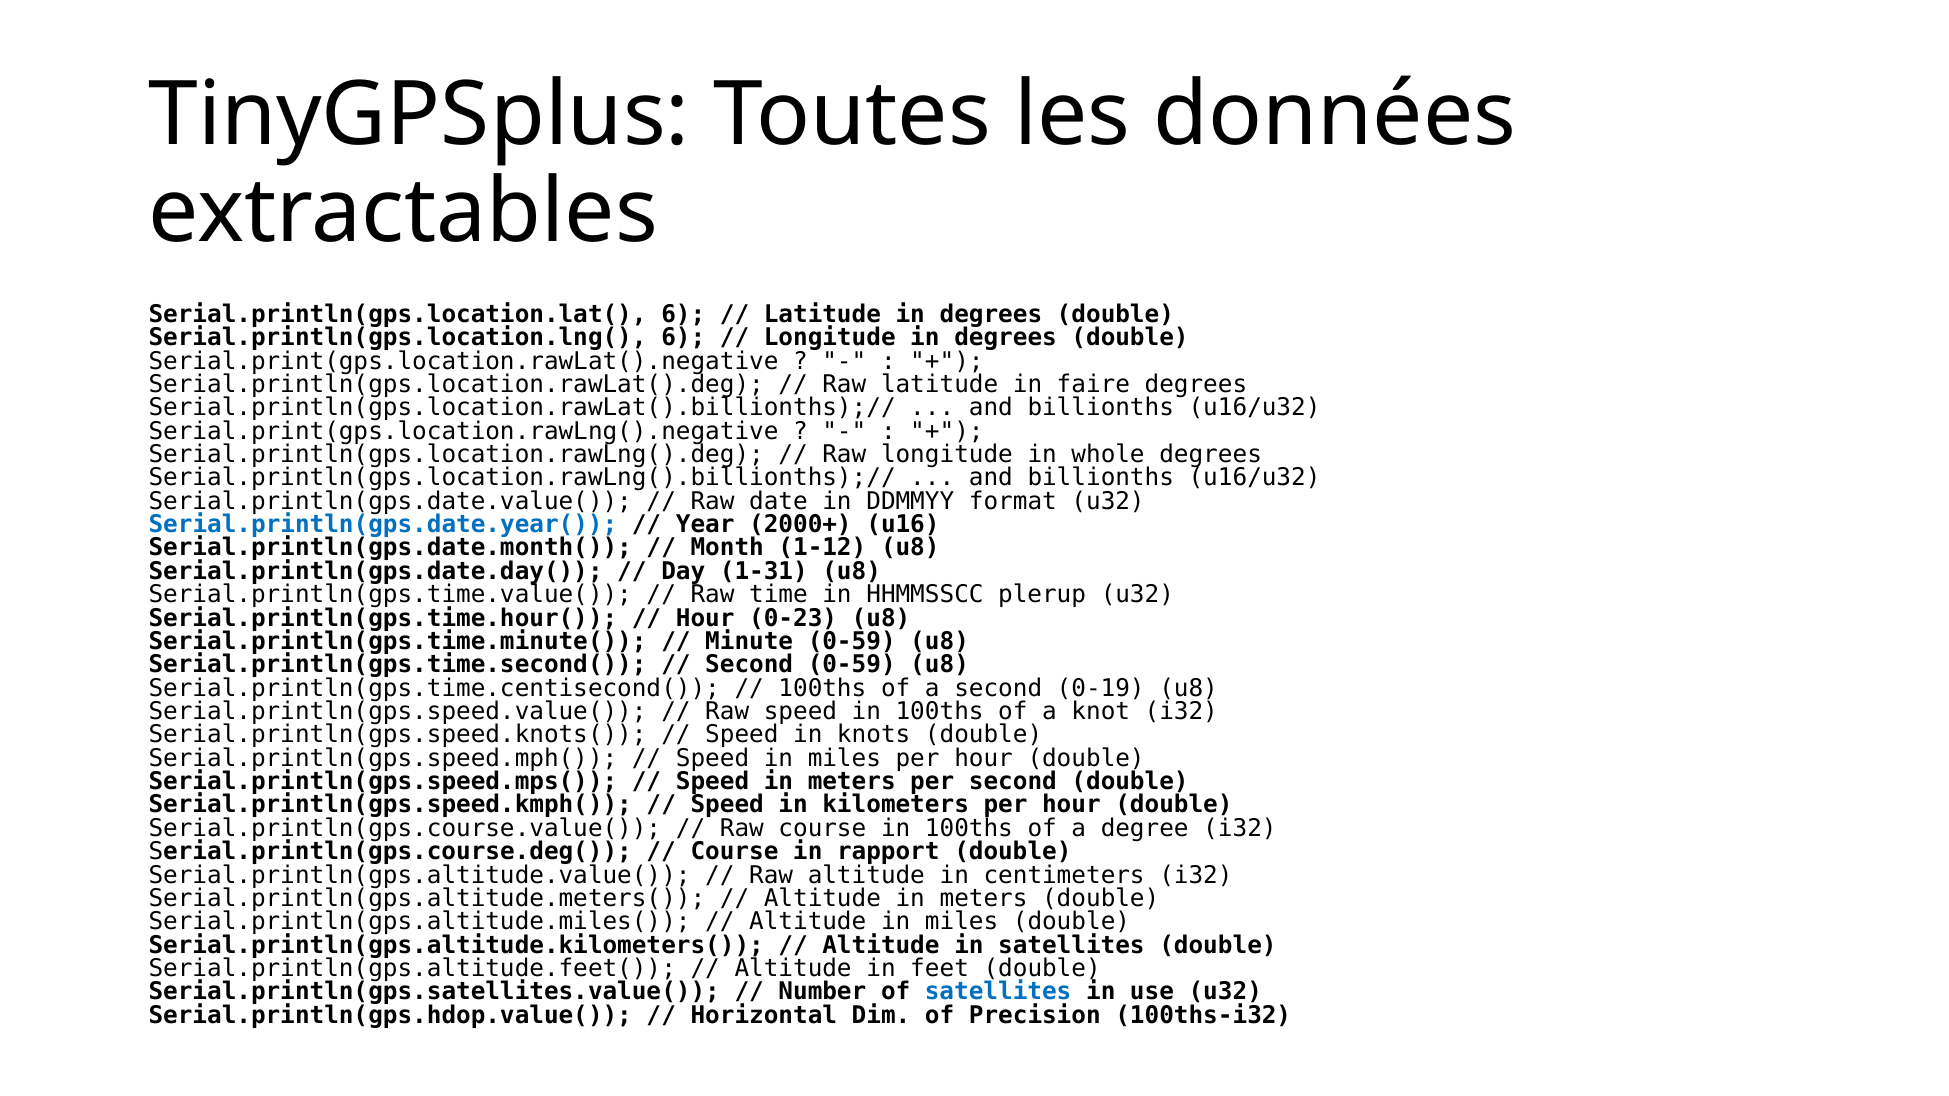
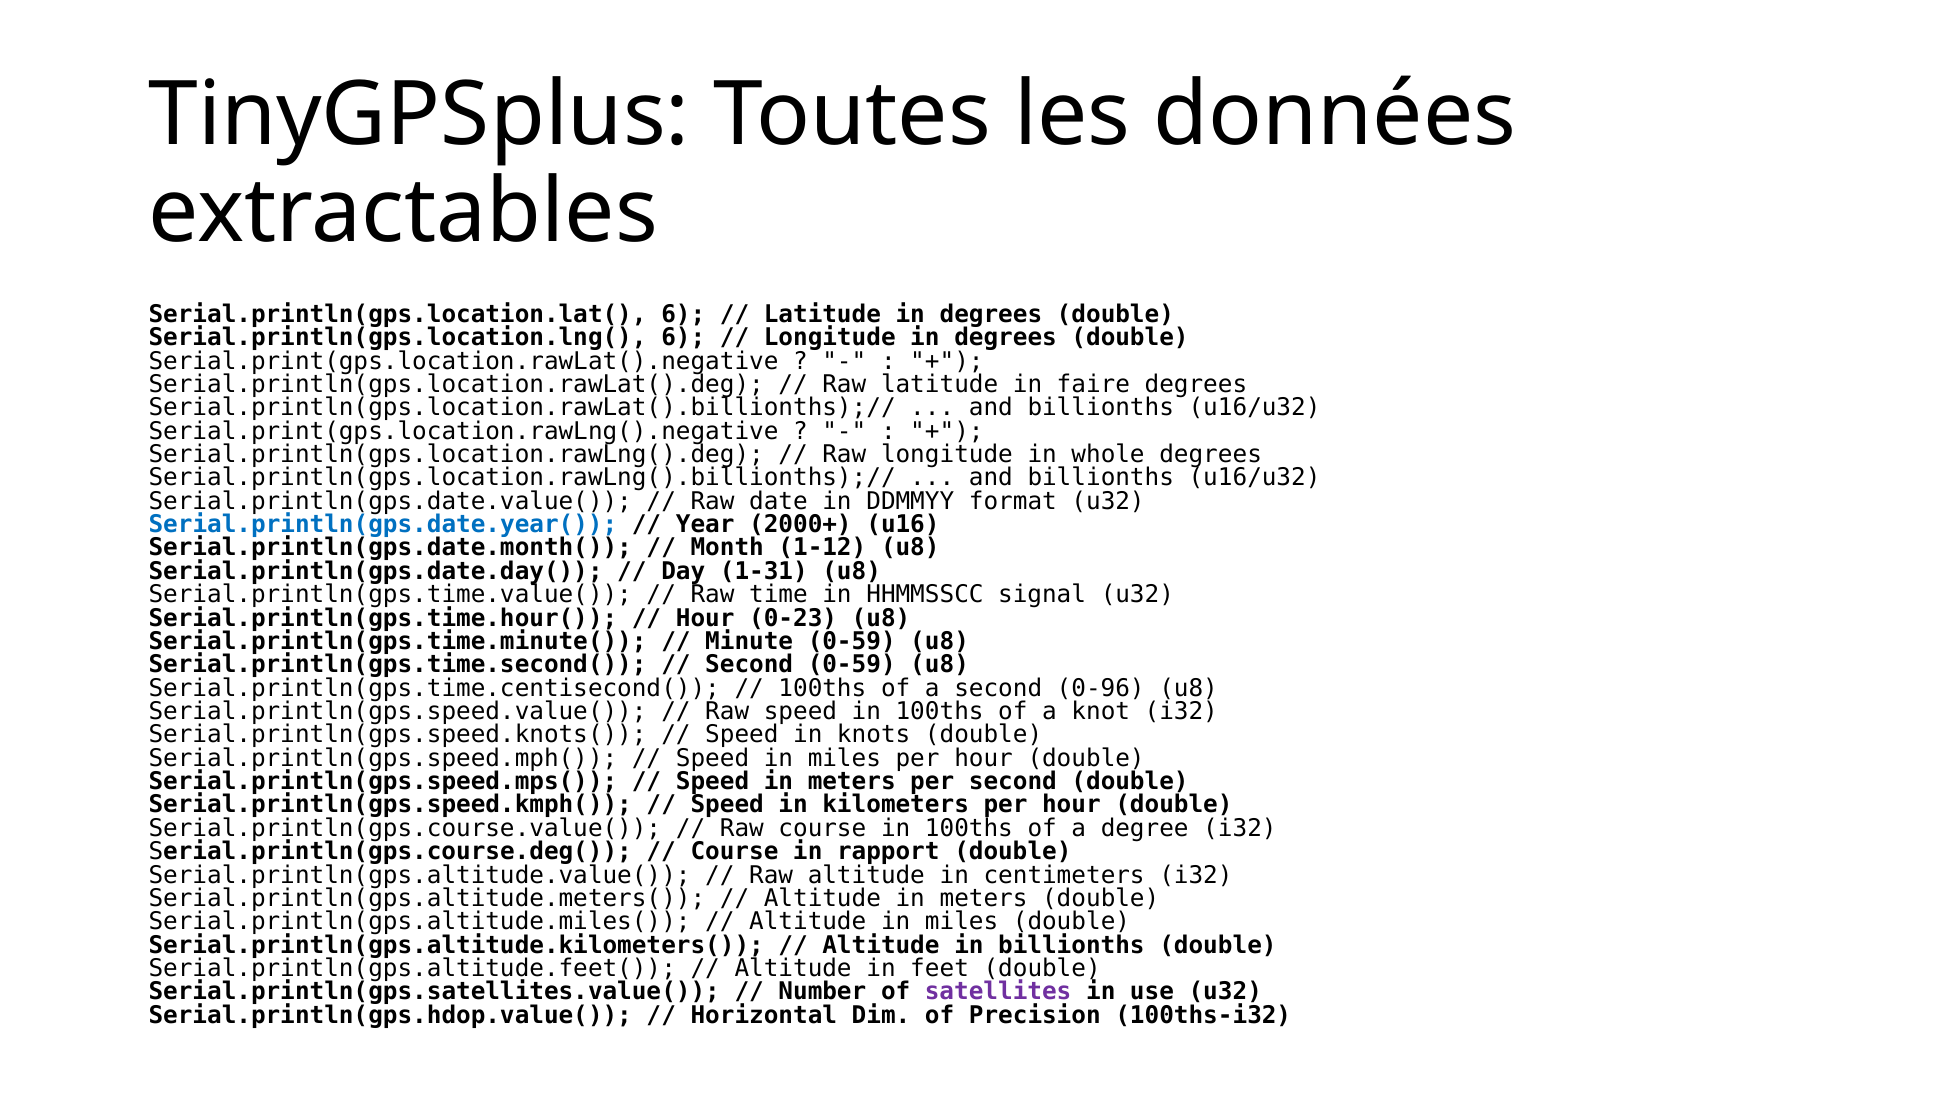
plerup: plerup -> signal (1042, 595)
0-19: 0-19 -> 0-96 (1101, 688)
in satellites: satellites -> billionths (1071, 945)
satellites colour: blue -> purple (998, 992)
